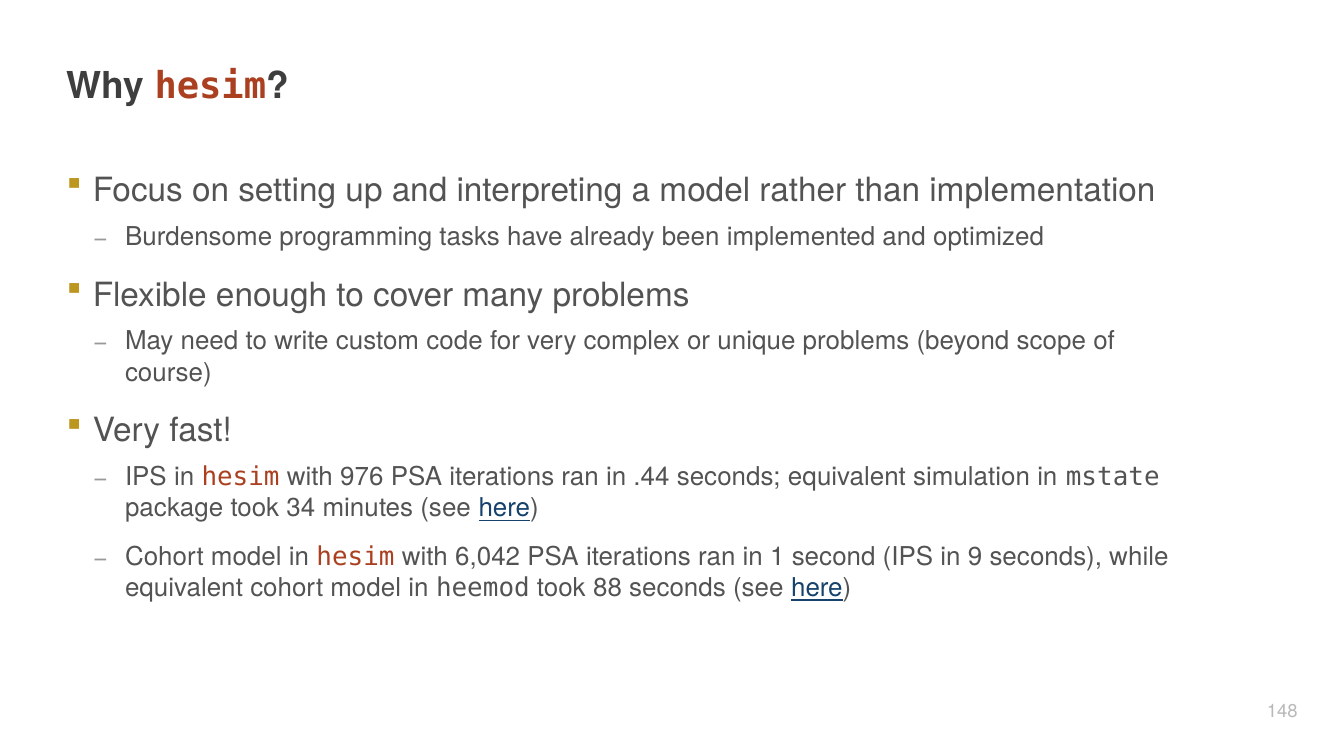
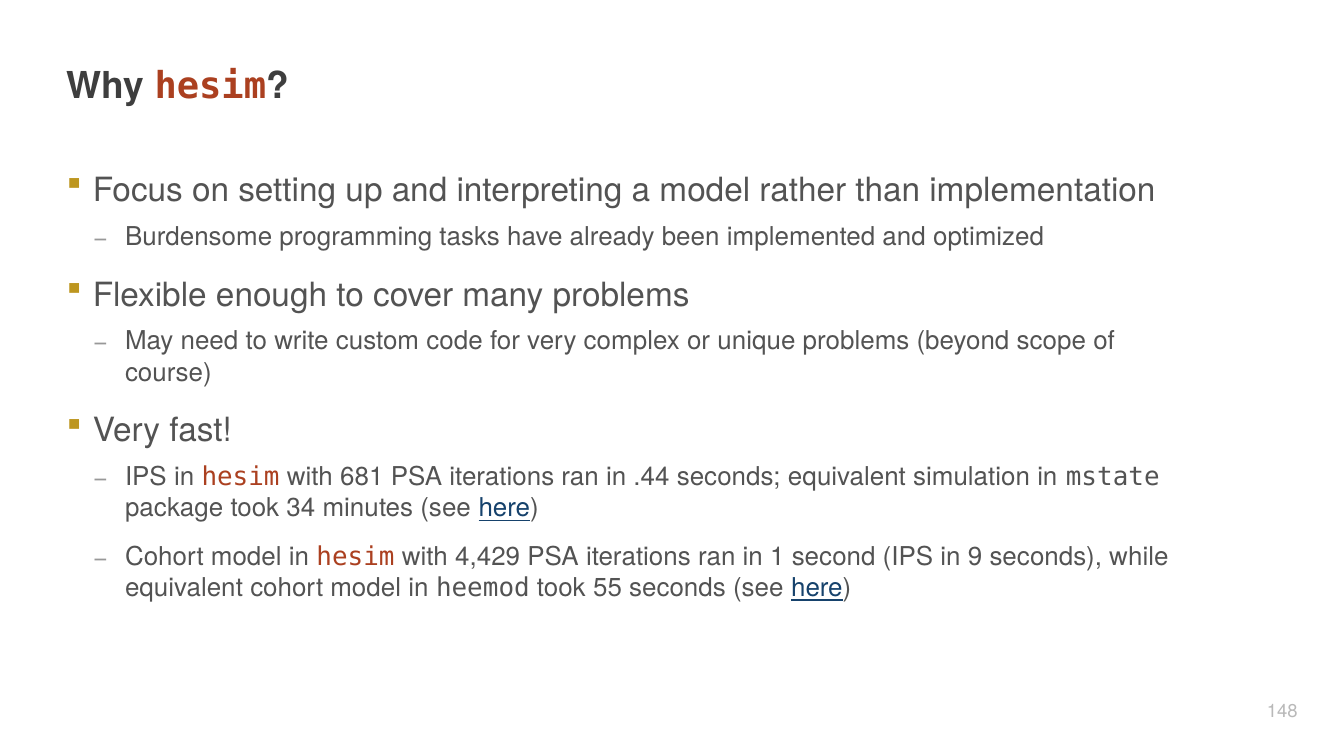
976: 976 -> 681 (362, 477)
6,042: 6,042 -> 4,429 (488, 556)
88: 88 -> 55 (608, 587)
